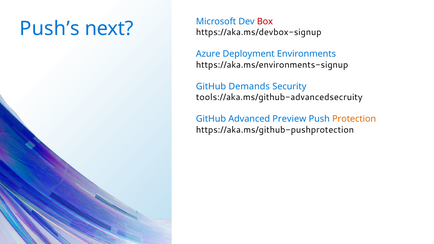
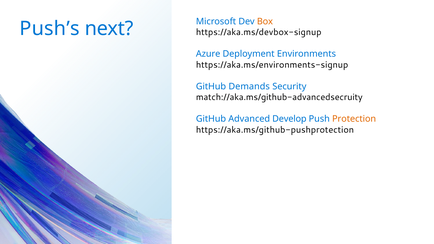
Box colour: red -> orange (265, 21)
tools://aka.ms/github-advancedsecruity: tools://aka.ms/github-advancedsecruity -> match://aka.ms/github-advancedsecruity (279, 97)
Preview: Preview -> Develop (289, 119)
